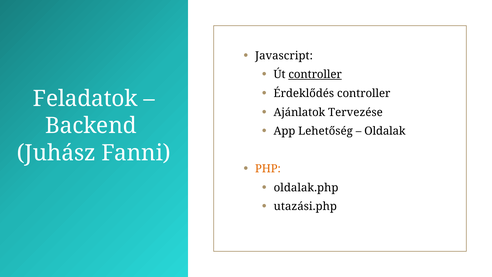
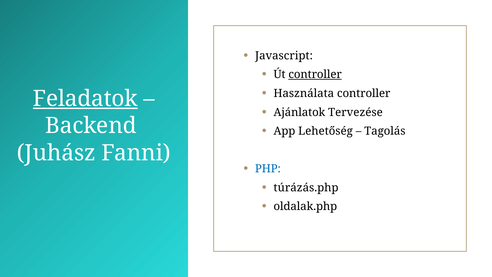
Érdeklődés: Érdeklődés -> Használata (304, 93)
Feladatok underline: none -> present (85, 99)
Oldalak: Oldalak -> Tagolás (385, 131)
PHP colour: orange -> blue (268, 169)
oldalak.php: oldalak.php -> túrázás.php (306, 188)
utazási.php: utazási.php -> oldalak.php (305, 206)
